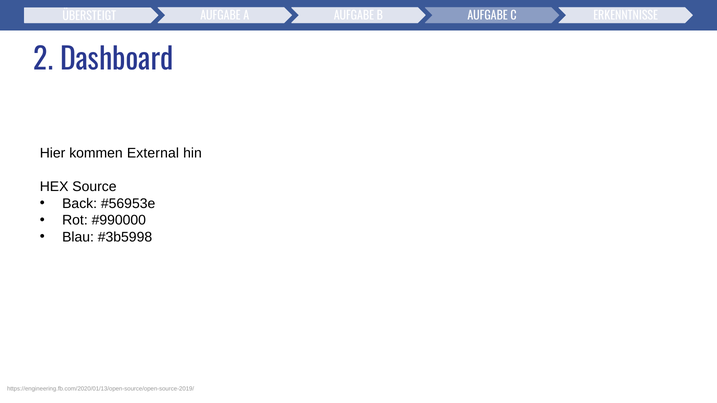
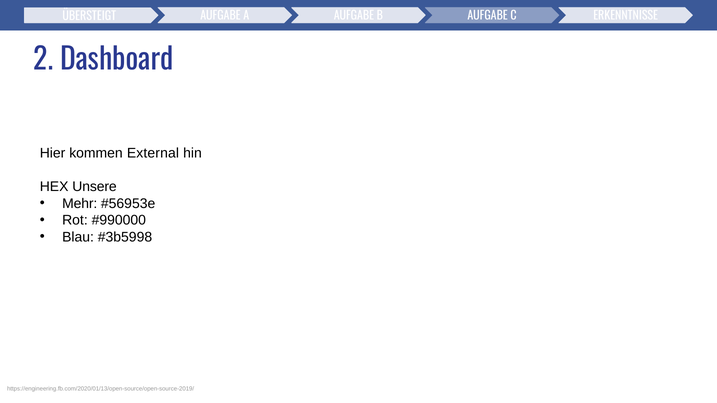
Source: Source -> Unsere (95, 187)
Back: Back -> Mehr (80, 204)
